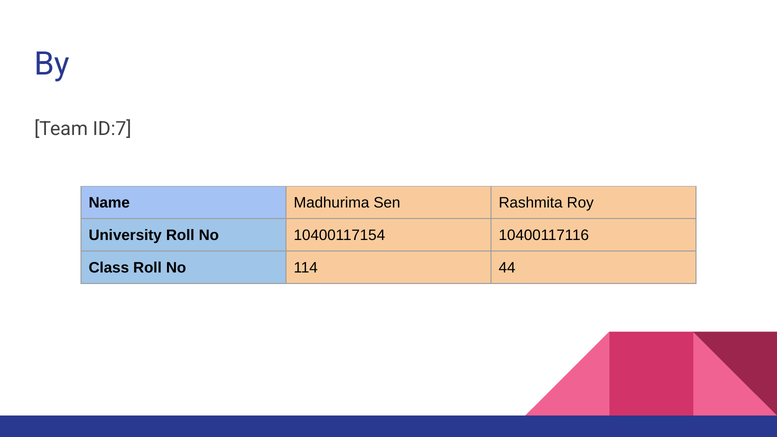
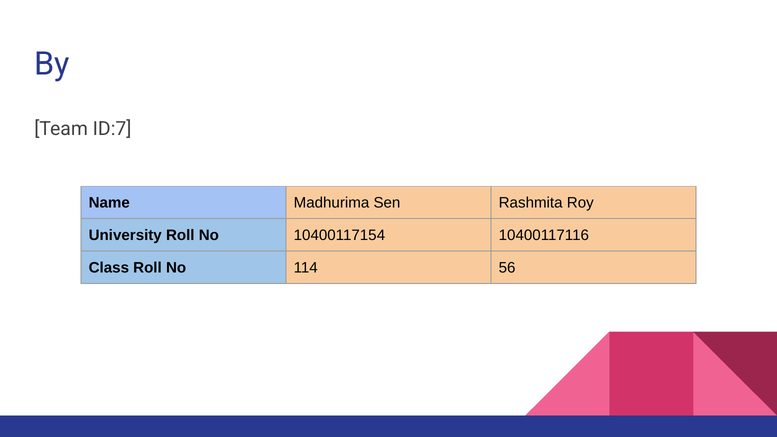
44: 44 -> 56 (507, 268)
